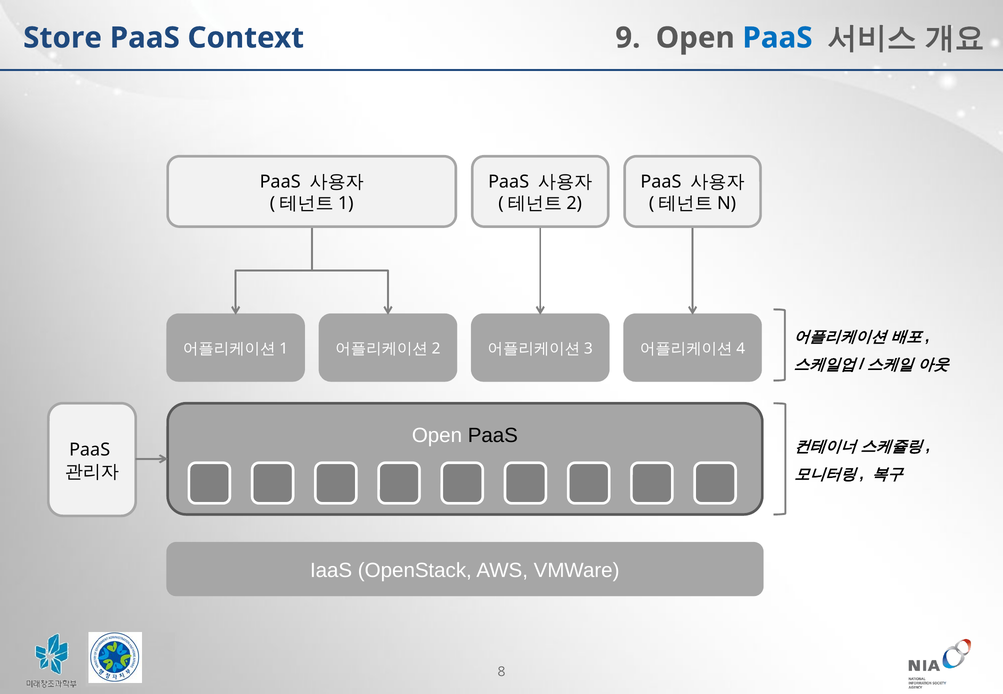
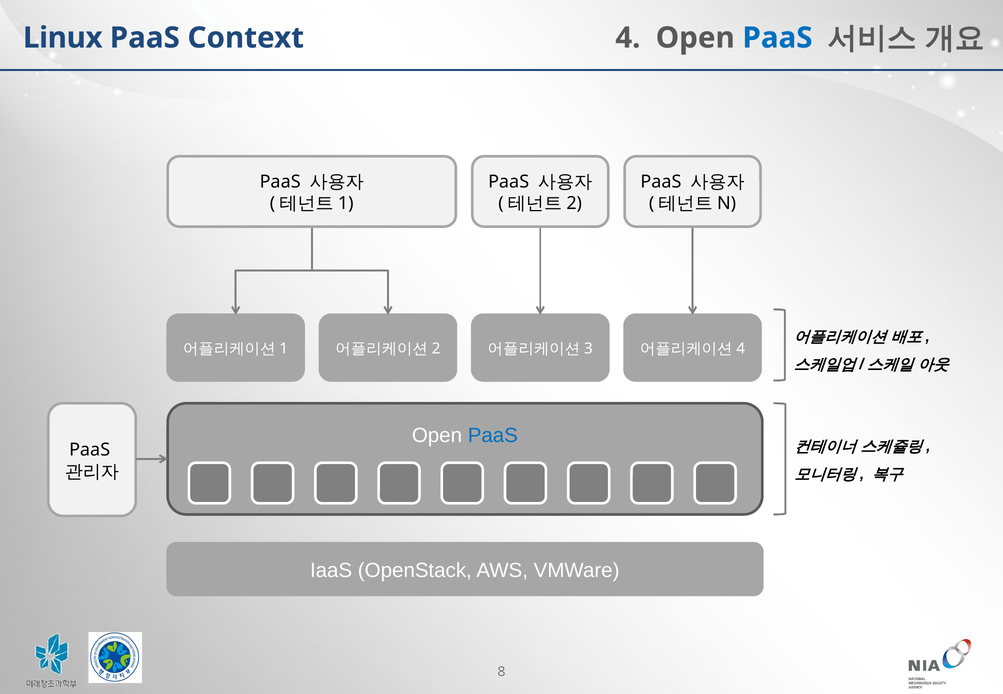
Store: Store -> Linux (63, 38)
9: 9 -> 4 (628, 38)
PaaS colour: black -> blue (493, 436)
